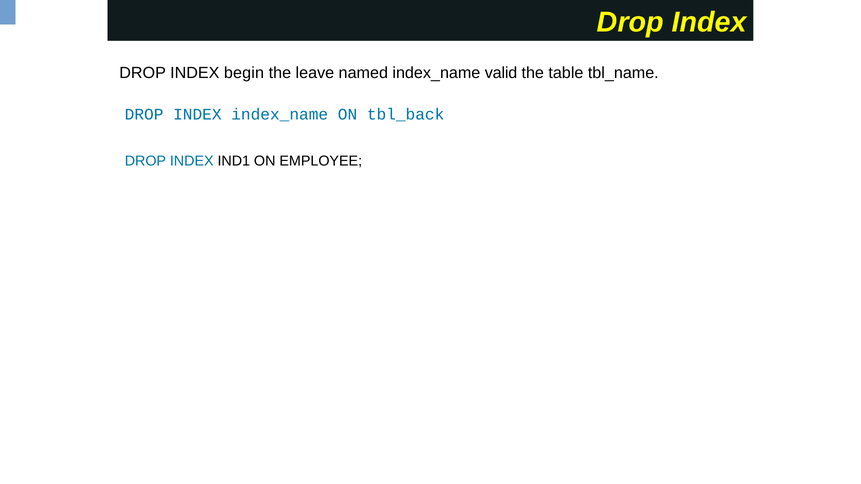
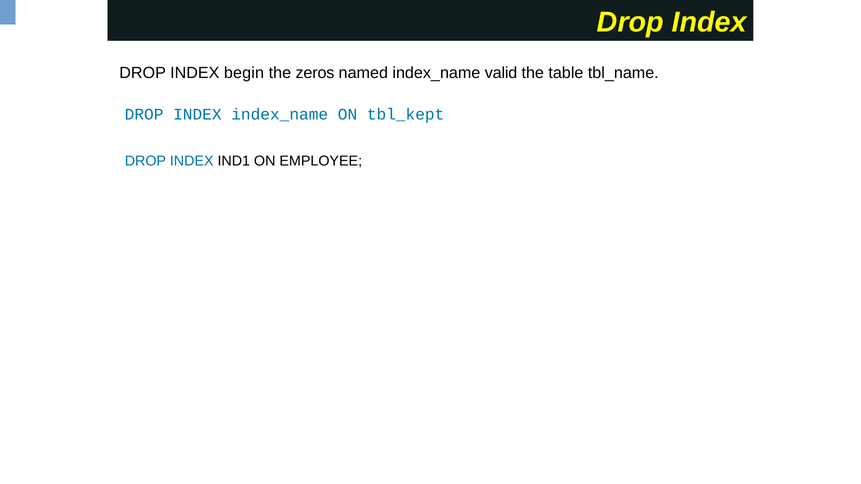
leave: leave -> zeros (315, 73)
tbl_back: tbl_back -> tbl_kept (406, 115)
